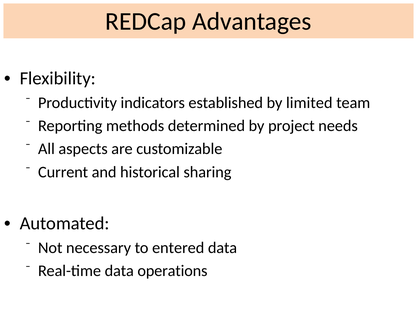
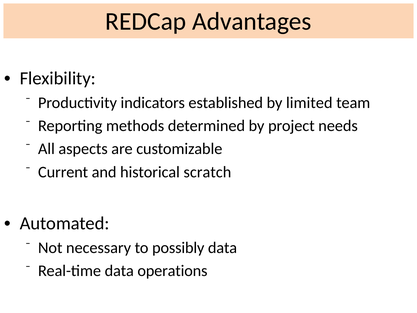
sharing: sharing -> scratch (207, 172)
entered: entered -> possibly (178, 248)
